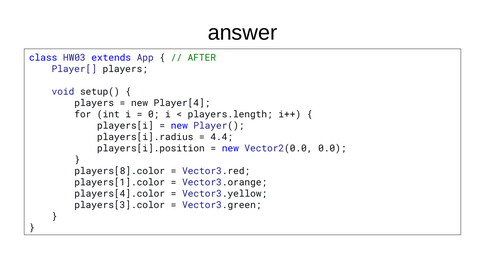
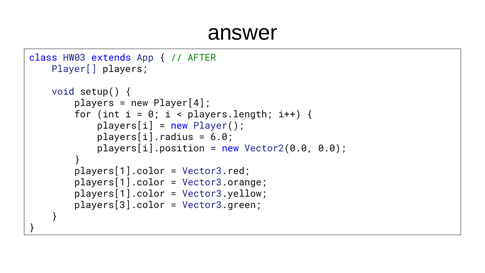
4.4: 4.4 -> 6.0 (222, 137)
players[8].color: players[8].color -> players[1].color (120, 171)
players[4].color: players[4].color -> players[1].color (120, 193)
